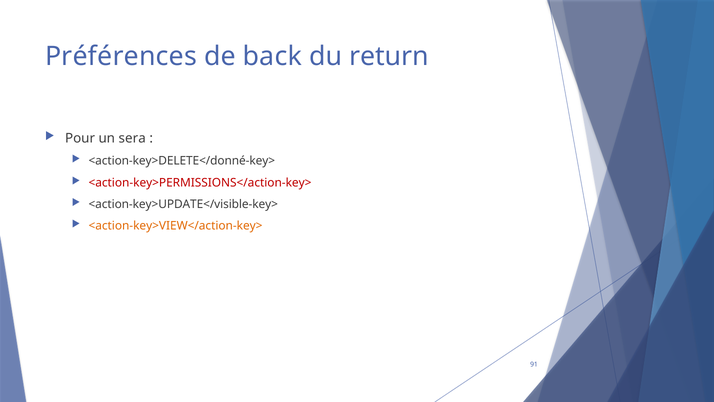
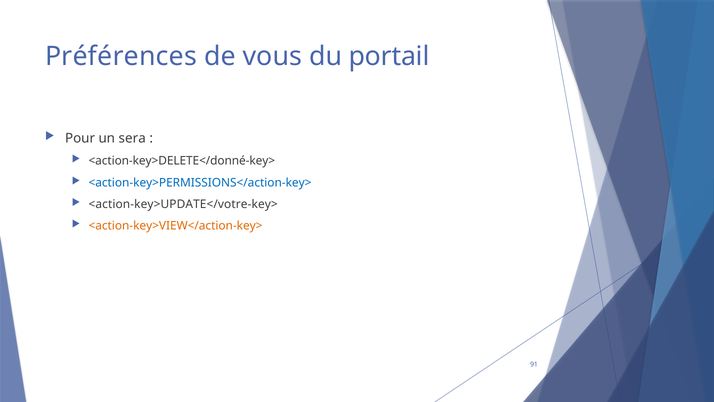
back: back -> vous (272, 56)
return: return -> portail (389, 56)
<action-key>PERMISSIONS</action-key> colour: red -> blue (200, 182)
<action-key>UPDATE</visible-key>: <action-key>UPDATE</visible-key> -> <action-key>UPDATE</votre-key> (183, 204)
